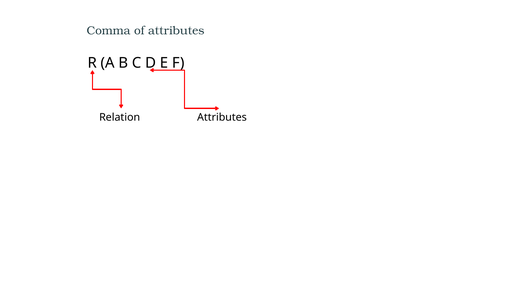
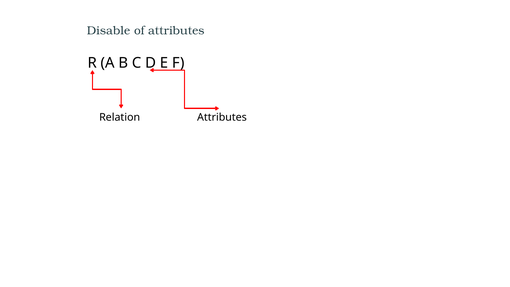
Comma: Comma -> Disable (108, 31)
